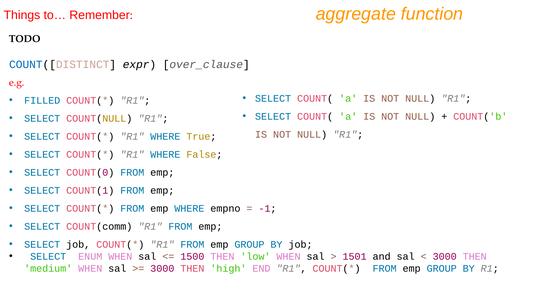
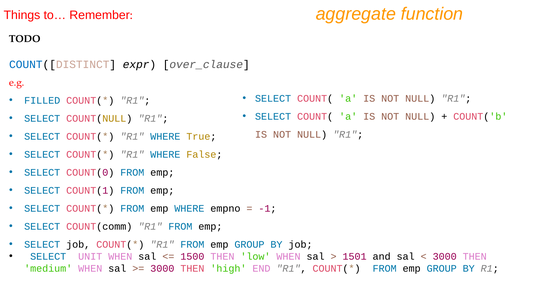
ENUM: ENUM -> UNIT (90, 257)
